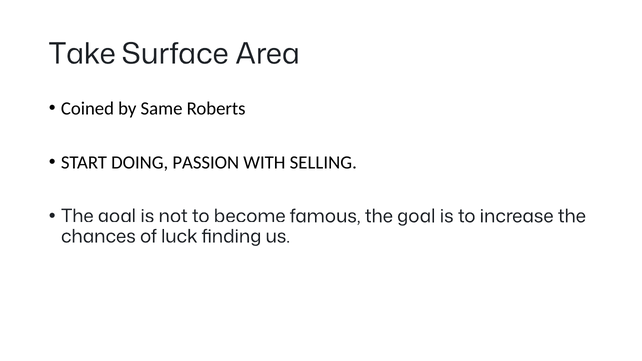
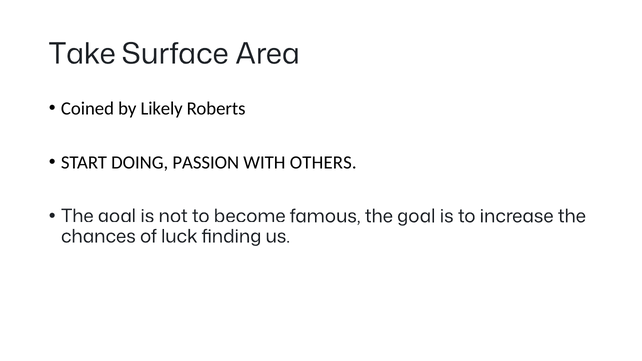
Same: Same -> Likely (162, 109)
SELLING: SELLING -> OTHERS (323, 162)
